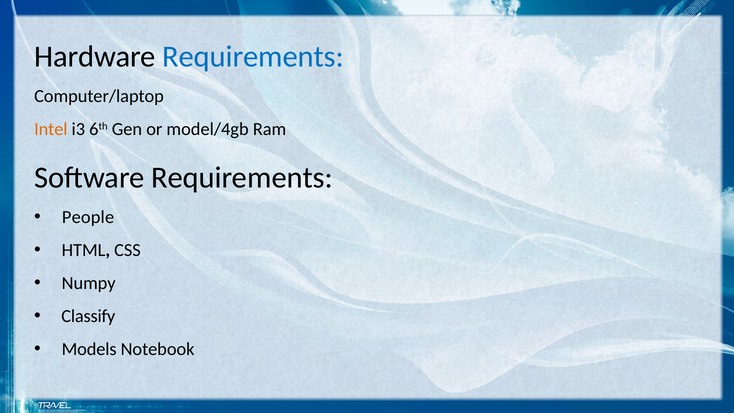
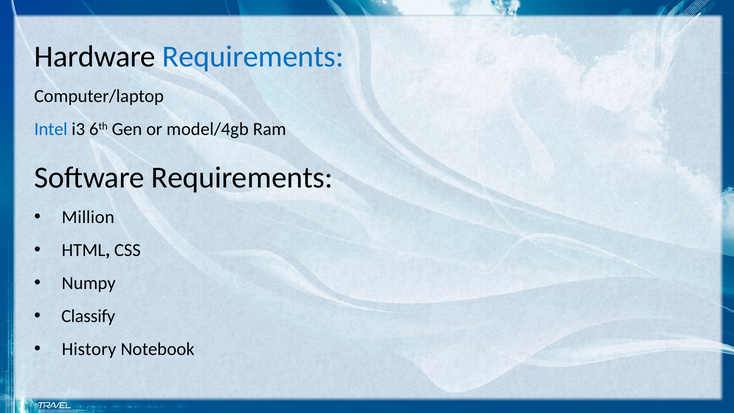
Intel colour: orange -> blue (51, 129)
People: People -> Million (88, 217)
Models: Models -> History (89, 349)
